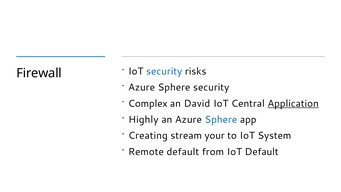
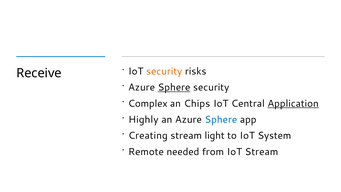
Firewall: Firewall -> Receive (39, 73)
security colour: blue -> orange (164, 71)
Sphere underline: none -> present (174, 87)
David: David -> Chips (197, 103)
your: your -> light (215, 136)
Remote default: default -> needed (183, 152)
IoT Default: Default -> Stream (261, 152)
